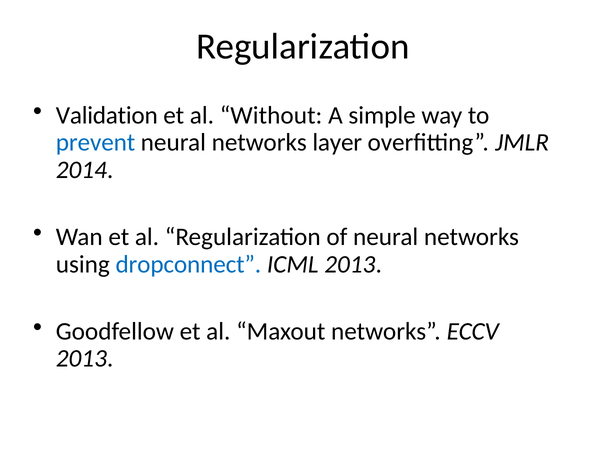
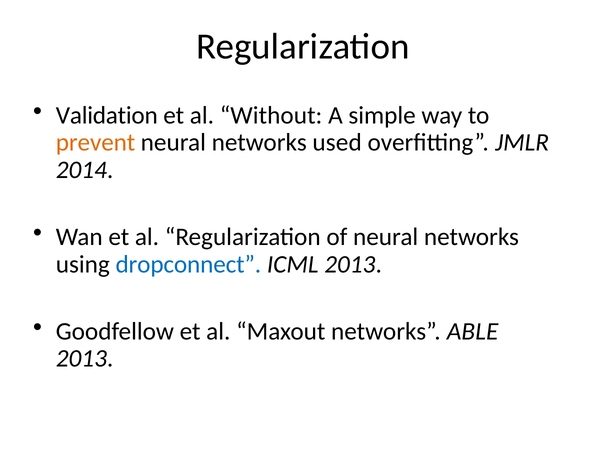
prevent colour: blue -> orange (96, 143)
layer: layer -> used (337, 143)
ECCV: ECCV -> ABLE (473, 332)
